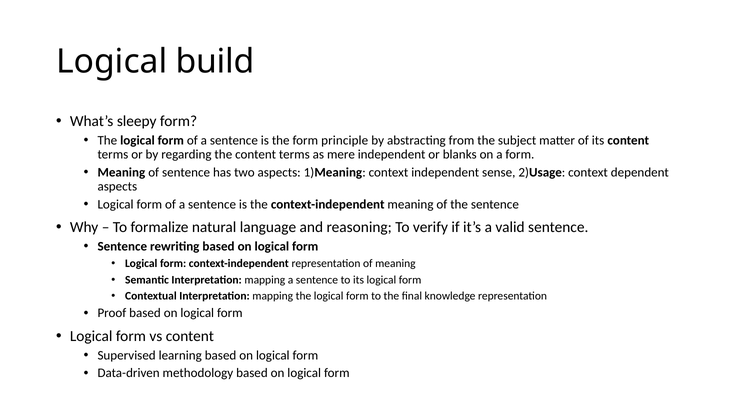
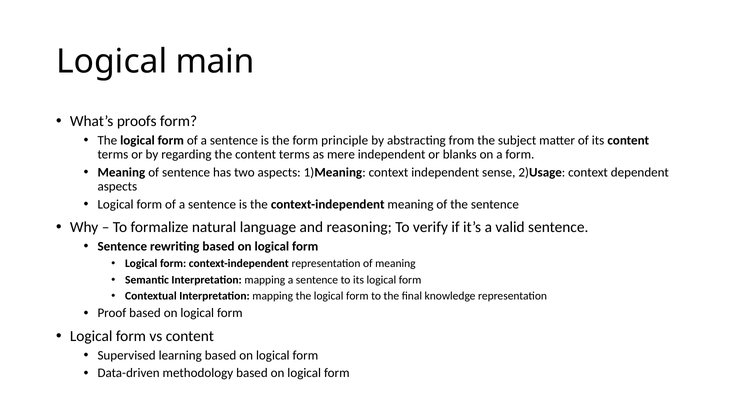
build: build -> main (215, 62)
sleepy: sleepy -> proofs (137, 121)
